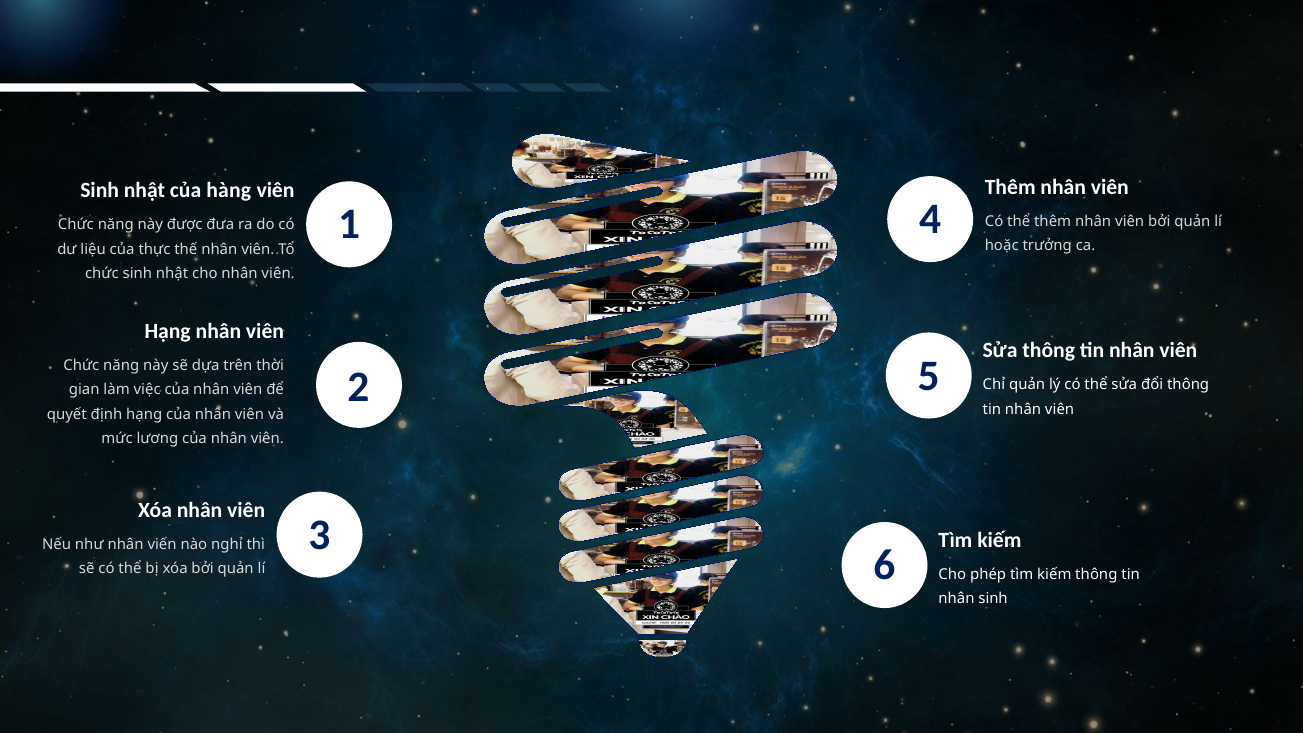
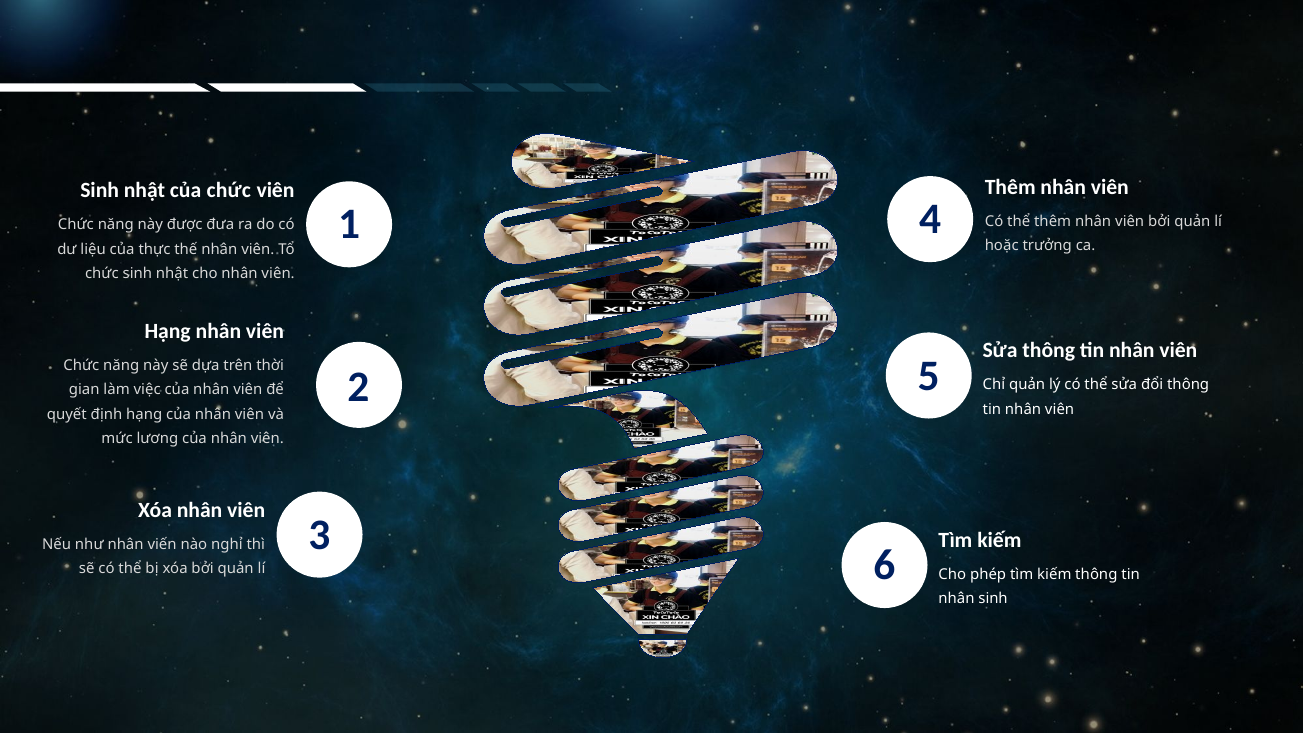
của hàng: hàng -> chức (229, 191)
